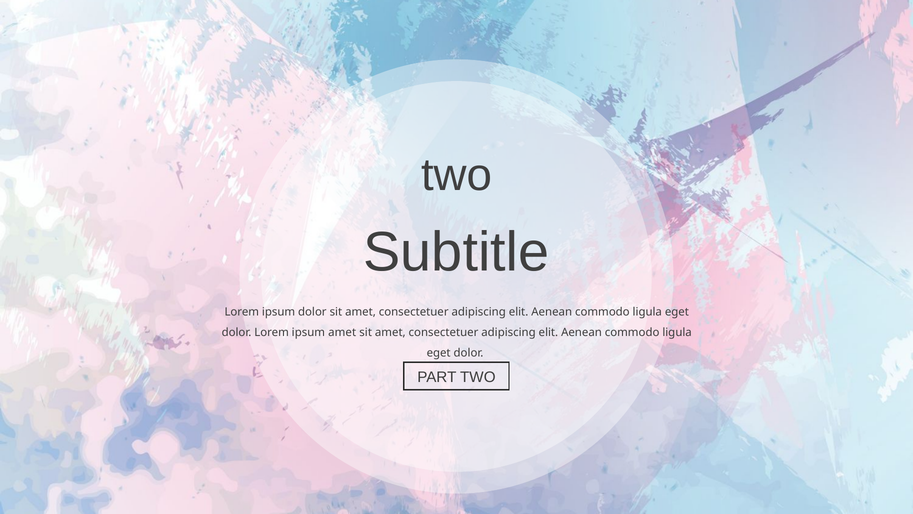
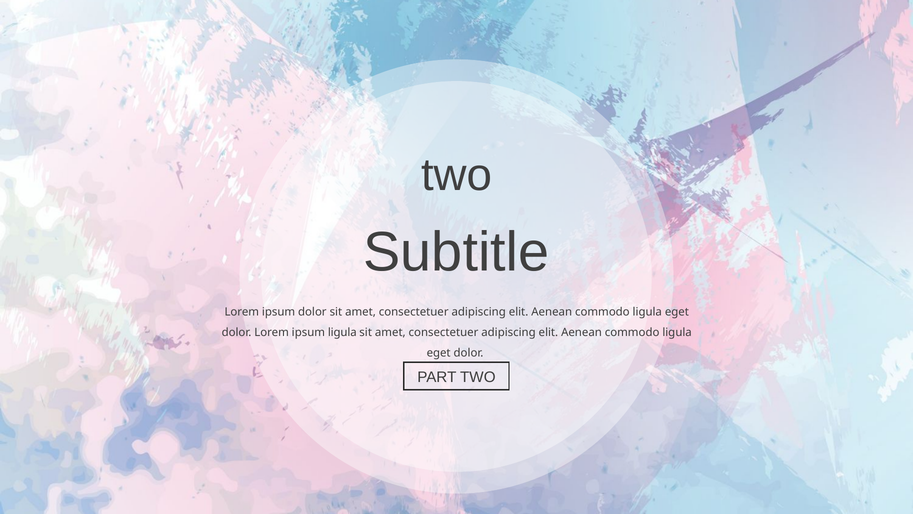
ipsum amet: amet -> ligula (342, 332)
